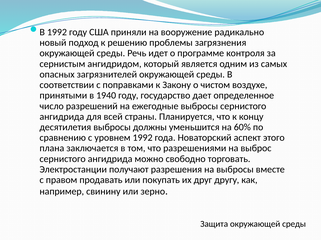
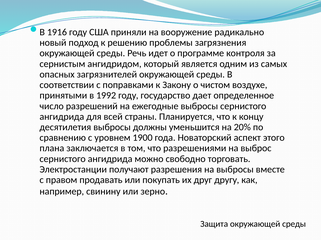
В 1992: 1992 -> 1916 (57, 32)
1940: 1940 -> 1992 (106, 96)
60%: 60% -> 20% (242, 128)
уровнем 1992: 1992 -> 1900 (143, 138)
